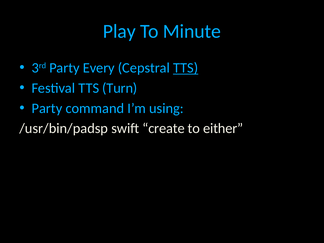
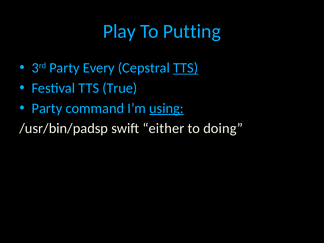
Minute: Minute -> Putting (192, 31)
Turn: Turn -> True (120, 88)
using underline: none -> present (166, 108)
create: create -> either (163, 128)
either: either -> doing (223, 128)
